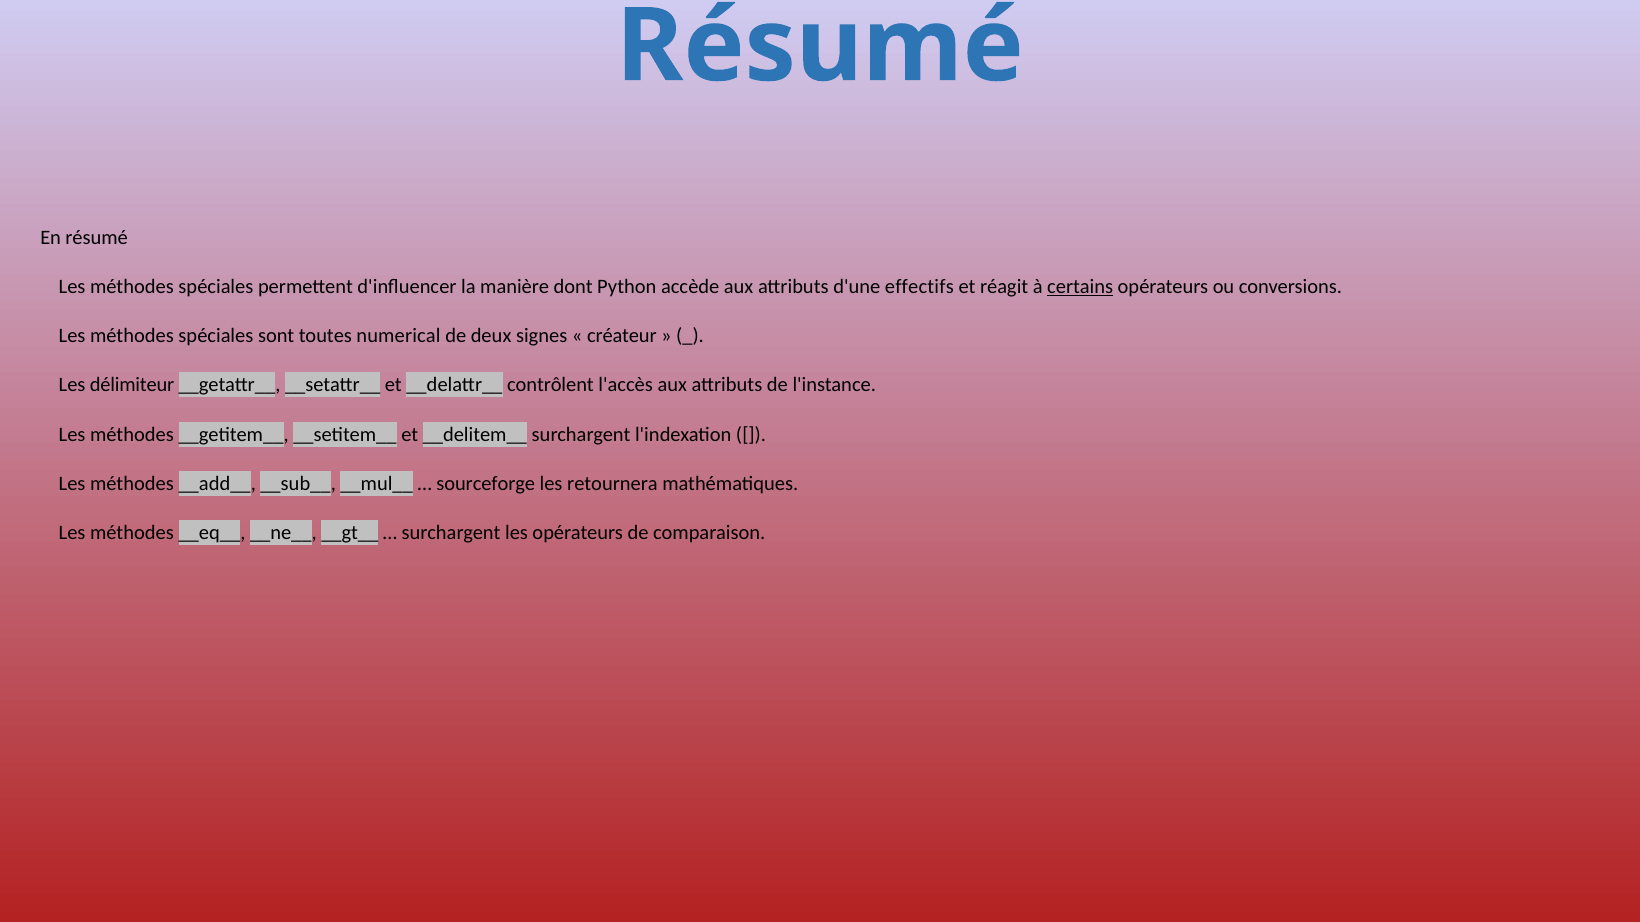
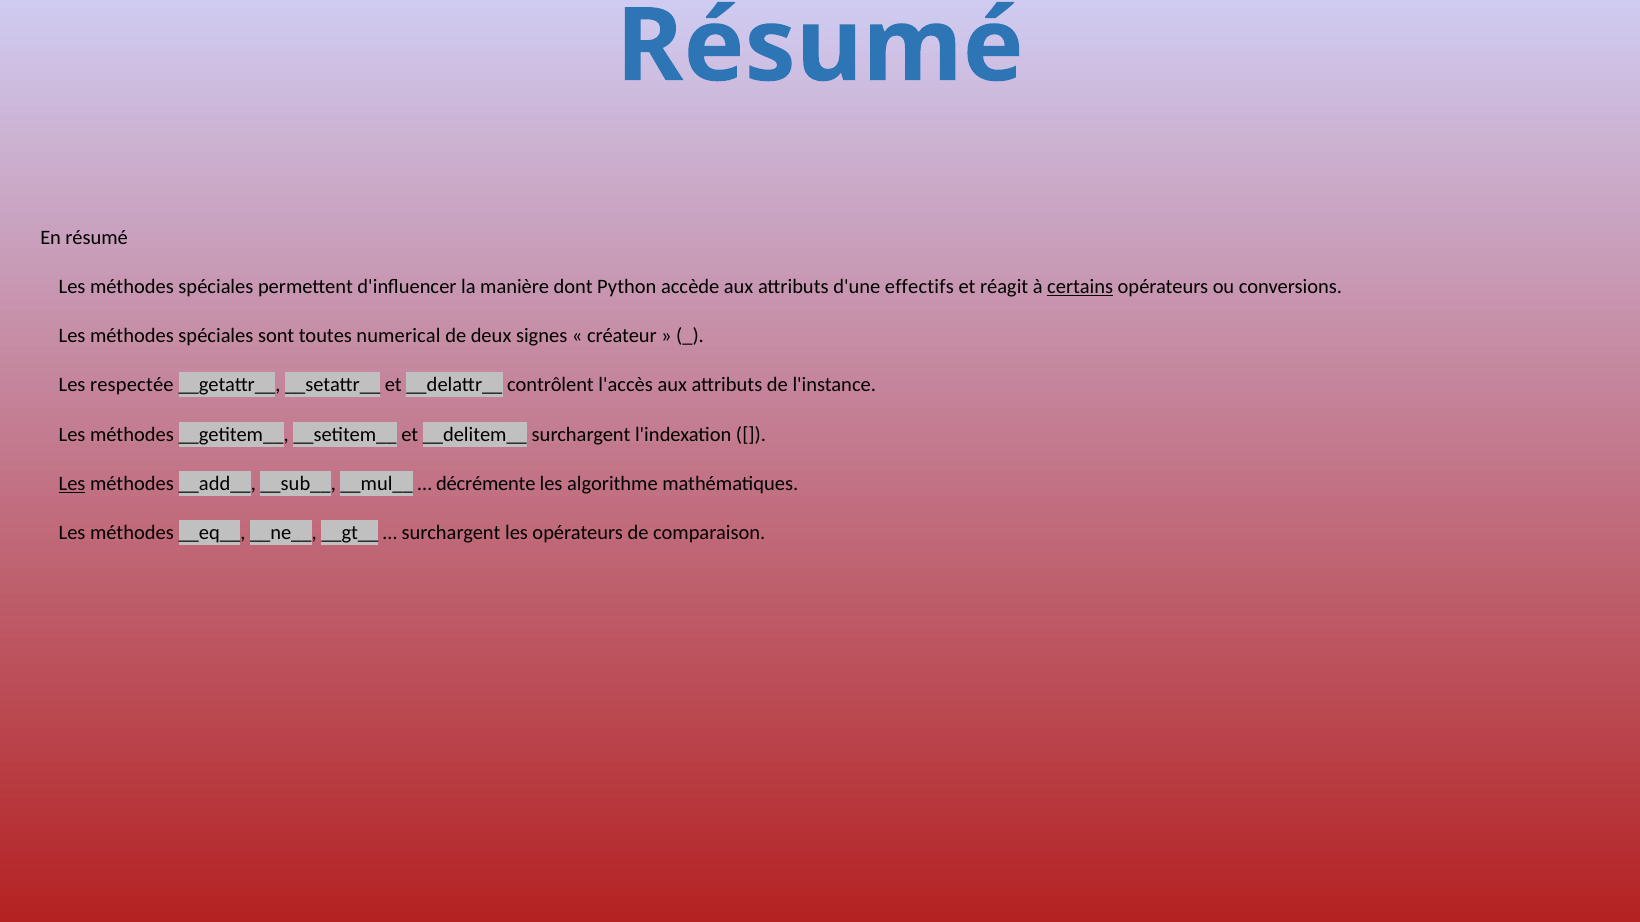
délimiteur: délimiteur -> respectée (132, 385)
Les underline: none -> present (72, 484)
sourceforge: sourceforge -> décrémente (486, 484)
retournera: retournera -> algorithme (612, 484)
